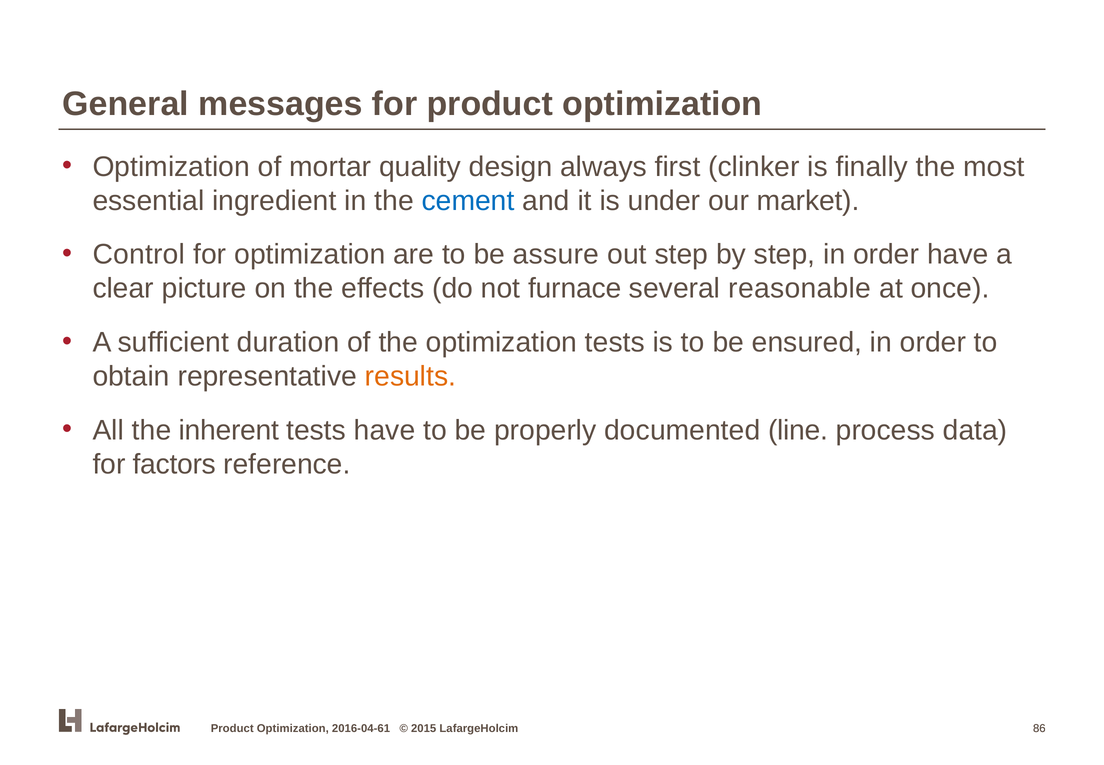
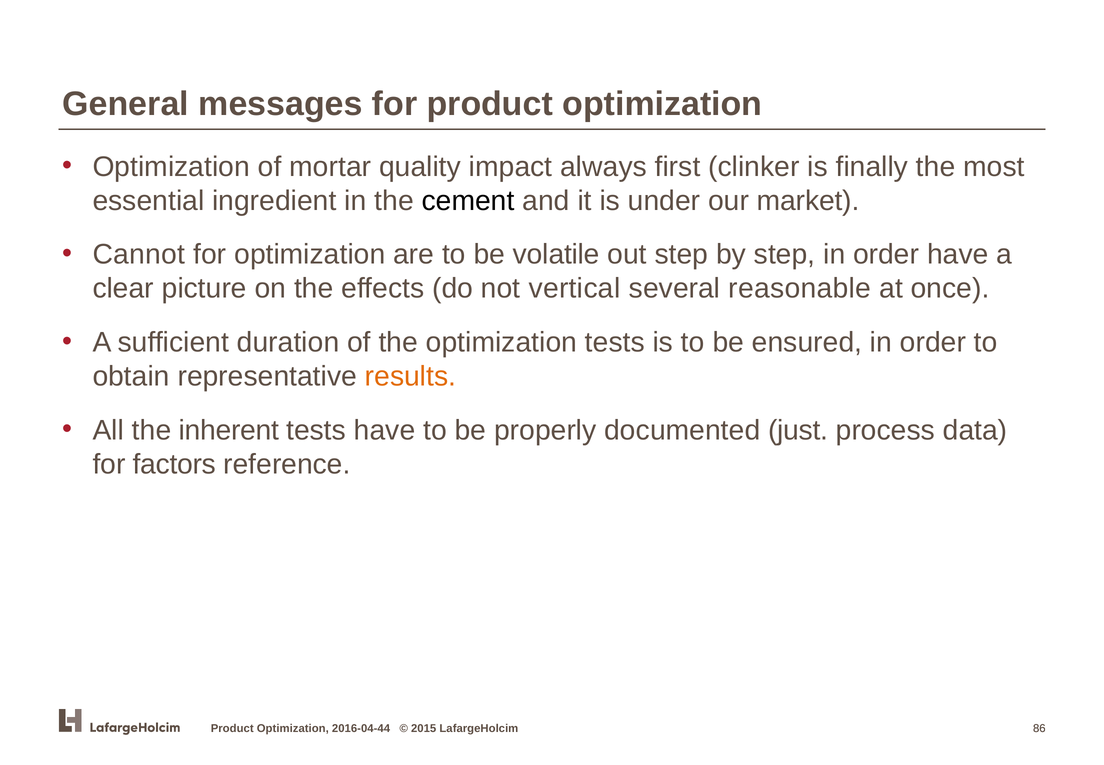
design: design -> impact (511, 167)
cement colour: blue -> black (468, 200)
Control: Control -> Cannot (139, 254)
assure: assure -> volatile (556, 254)
furnace: furnace -> vertical (574, 288)
line: line -> just (798, 430)
2016-04-61: 2016-04-61 -> 2016-04-44 (361, 728)
